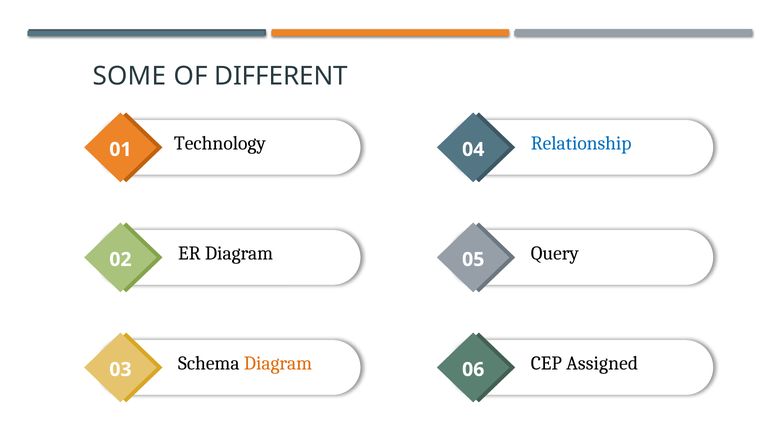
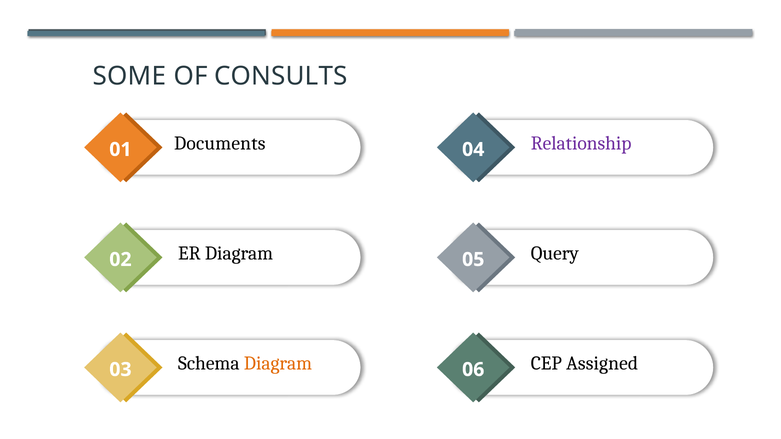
DIFFERENT: DIFFERENT -> CONSULTS (281, 76)
Technology: Technology -> Documents (220, 144)
Relationship colour: blue -> purple (581, 144)
